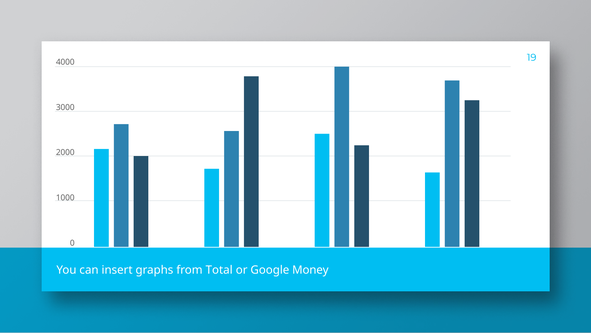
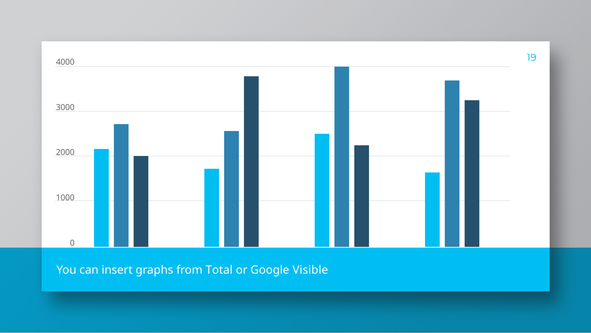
Money: Money -> Visible (310, 270)
